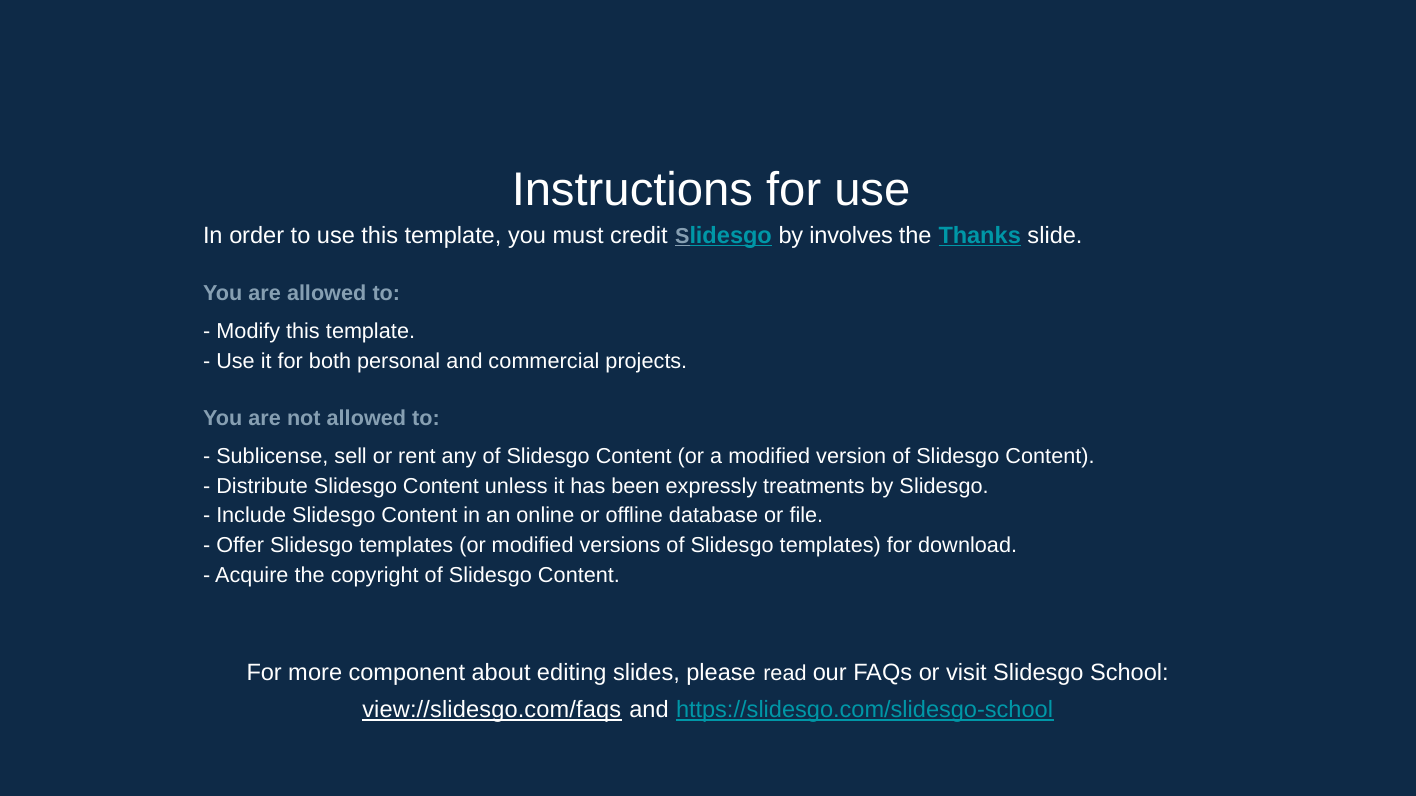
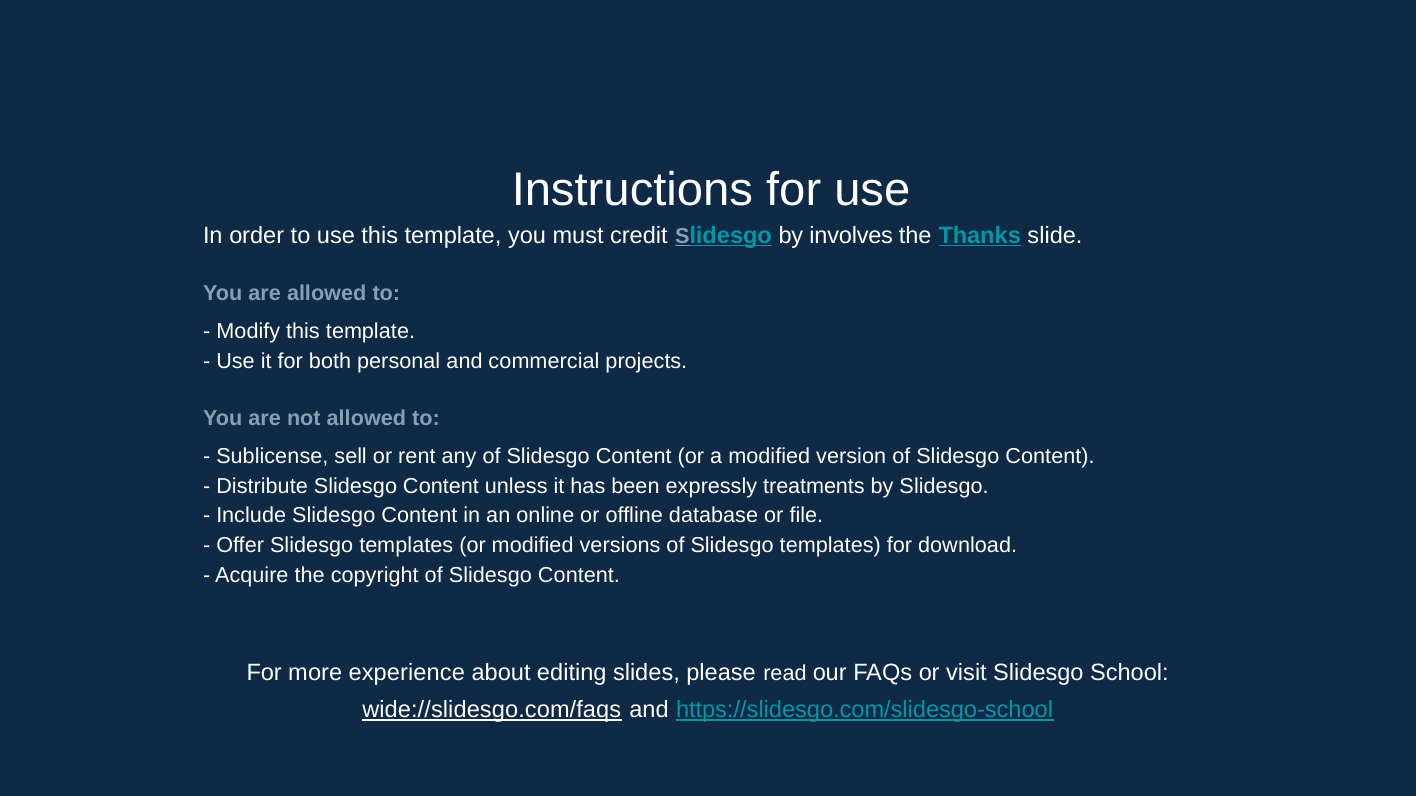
component: component -> experience (407, 673)
view://slidesgo.com/faqs: view://slidesgo.com/faqs -> wide://slidesgo.com/faqs (492, 710)
